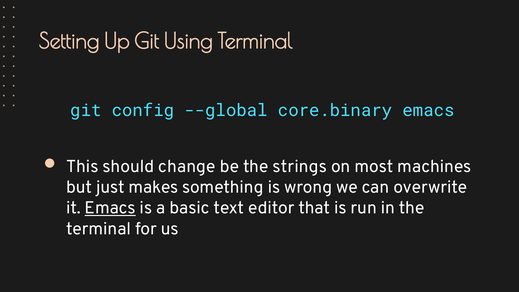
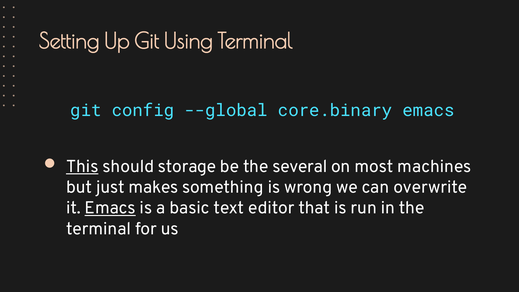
This underline: none -> present (82, 166)
change: change -> storage (187, 166)
strings: strings -> several (300, 166)
